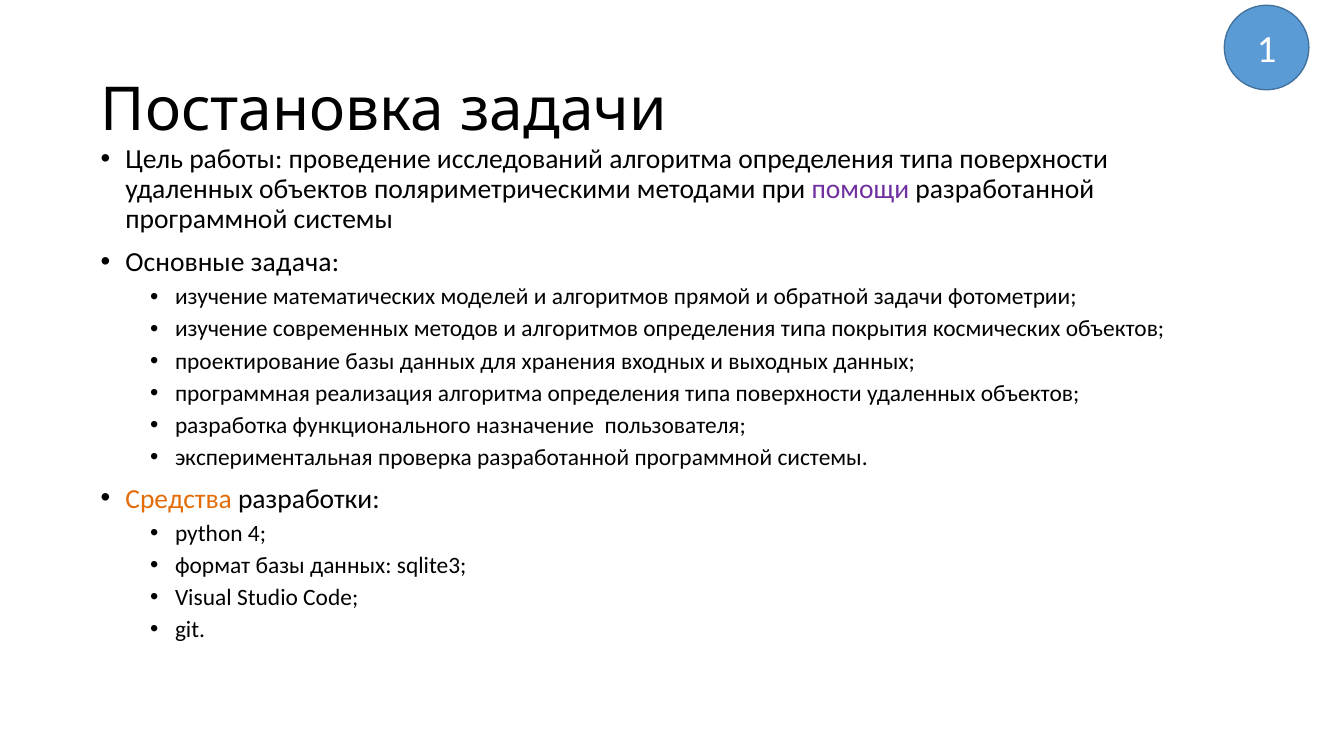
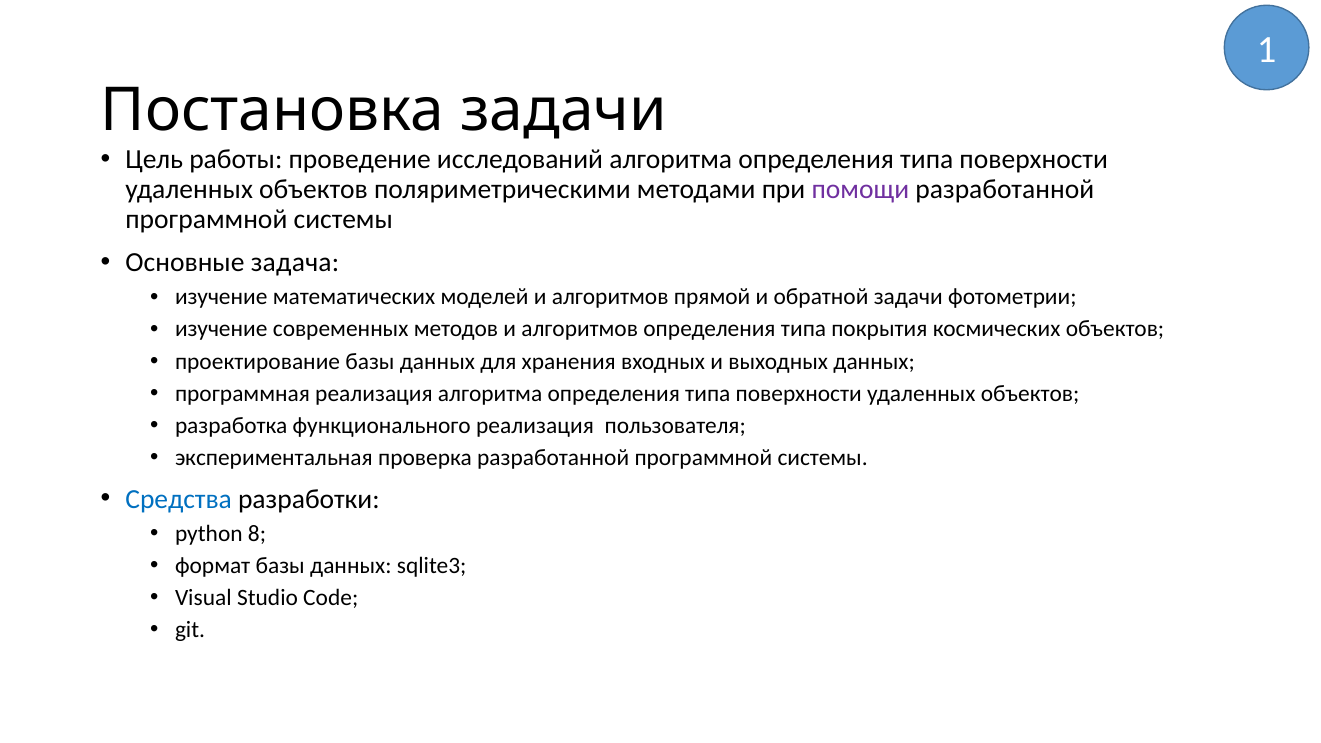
функционального назначение: назначение -> реализация (535, 426)
Средства colour: orange -> blue (179, 499)
4: 4 -> 8 (257, 533)
